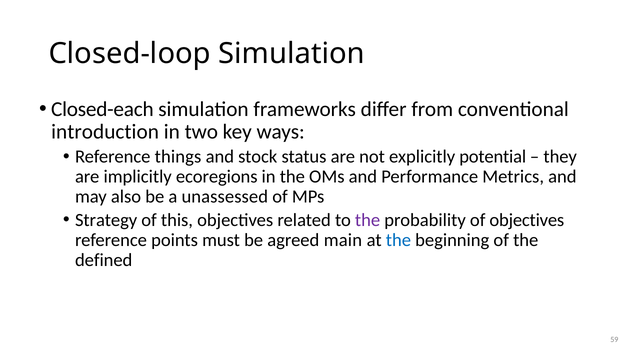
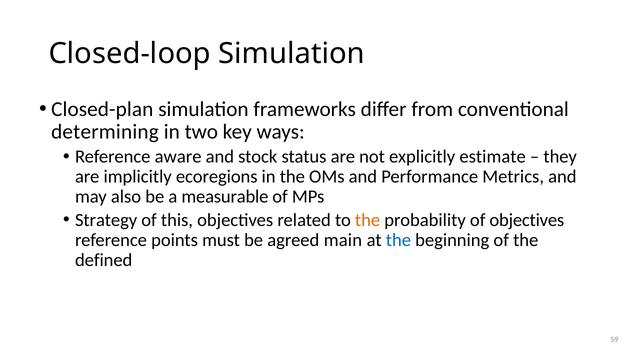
Closed-each: Closed-each -> Closed-plan (102, 109)
introduction: introduction -> determining (105, 132)
things: things -> aware (178, 157)
potential: potential -> estimate (493, 157)
unassessed: unassessed -> measurable (225, 197)
the colour: purple -> orange (368, 220)
